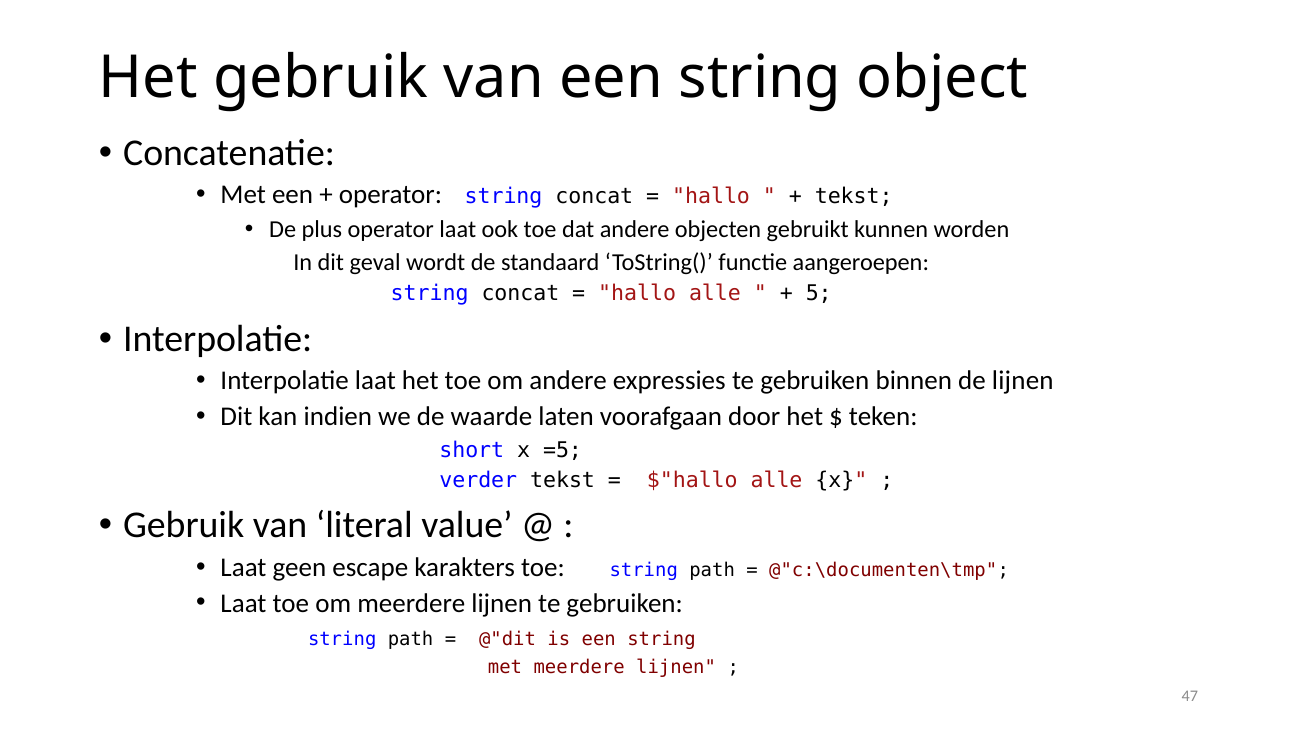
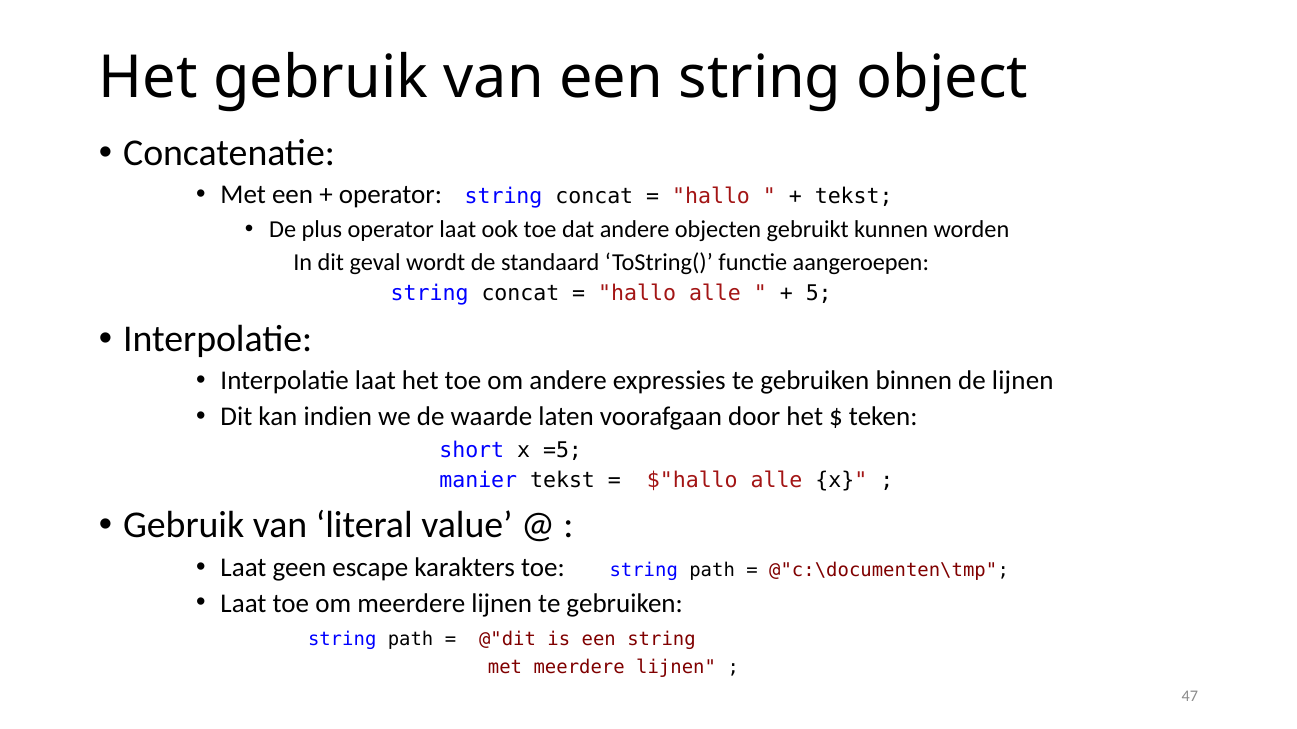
verder: verder -> manier (478, 480)
